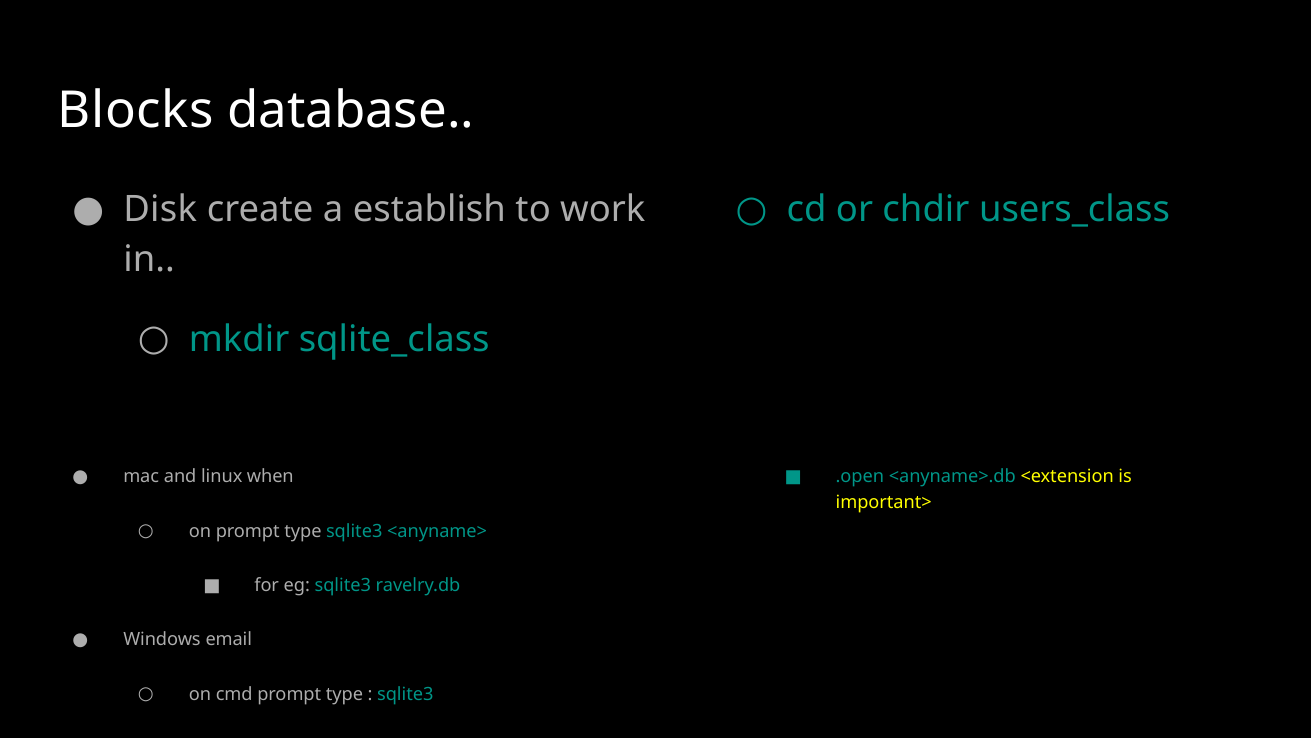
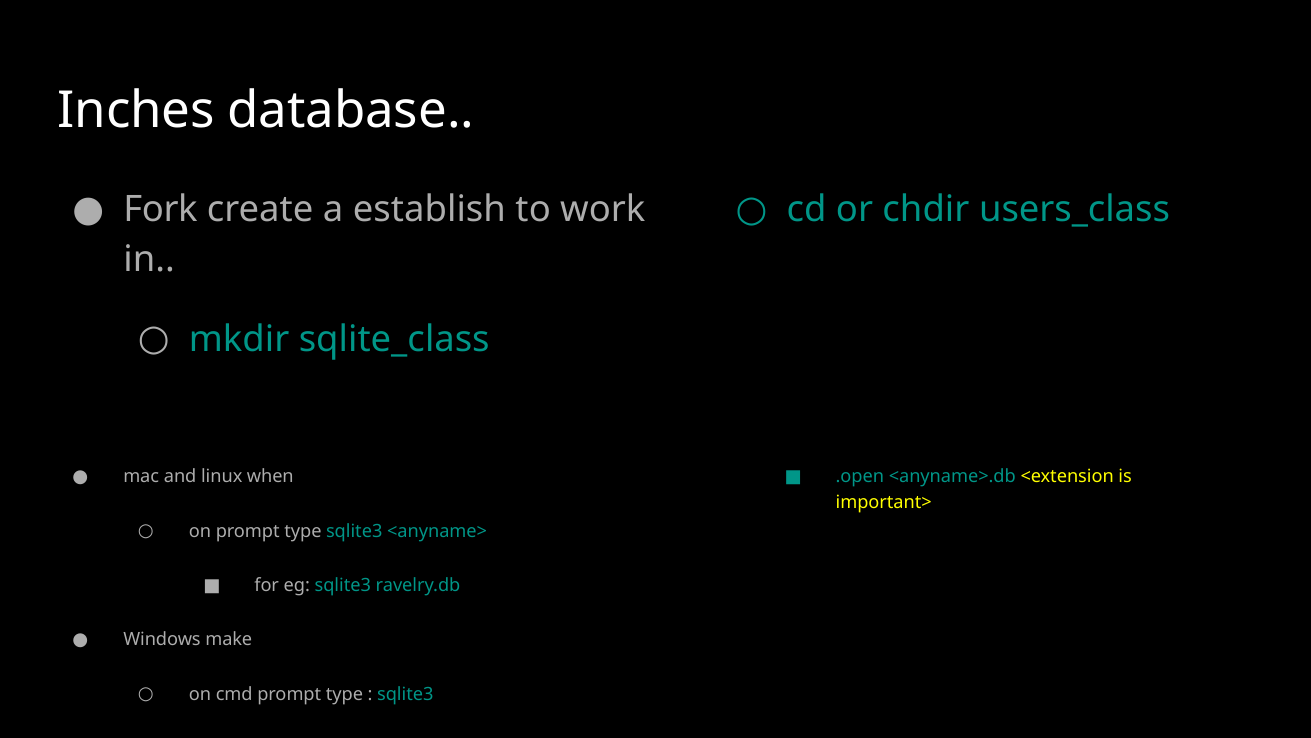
Blocks: Blocks -> Inches (136, 111)
Disk: Disk -> Fork (160, 209)
email: email -> make (229, 639)
